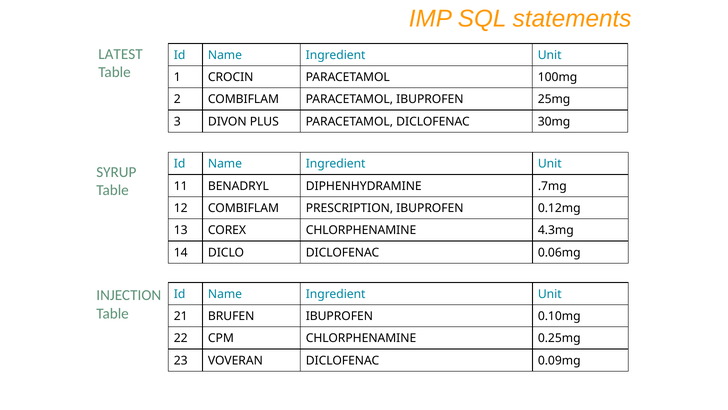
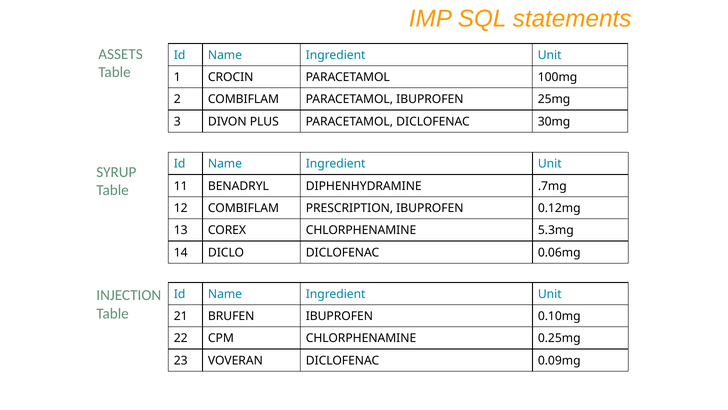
LATEST: LATEST -> ASSETS (121, 54)
4.3mg: 4.3mg -> 5.3mg (556, 230)
